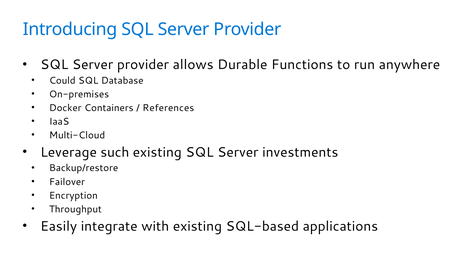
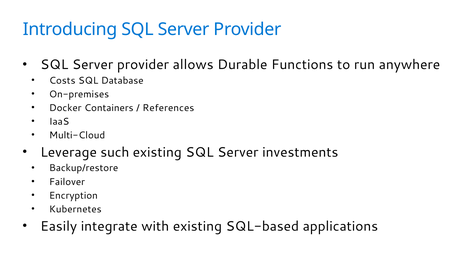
Could: Could -> Costs (62, 81)
Throughput: Throughput -> Kubernetes (75, 209)
